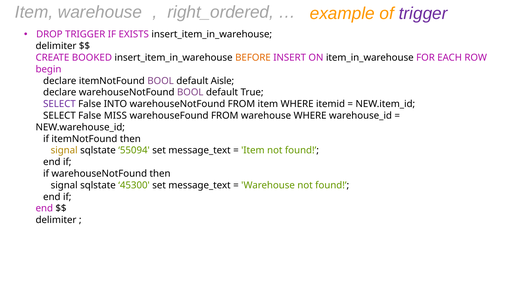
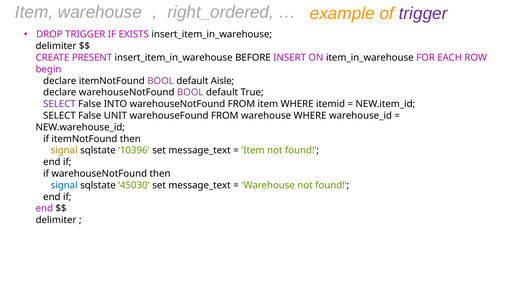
BOOKED: BOOKED -> PRESENT (92, 58)
BEFORE colour: orange -> black (253, 58)
MISS: MISS -> UNIT (115, 116)
55094: 55094 -> 10396 (134, 151)
signal colour: black -> blue (64, 185)
45300: 45300 -> 45030 (134, 185)
